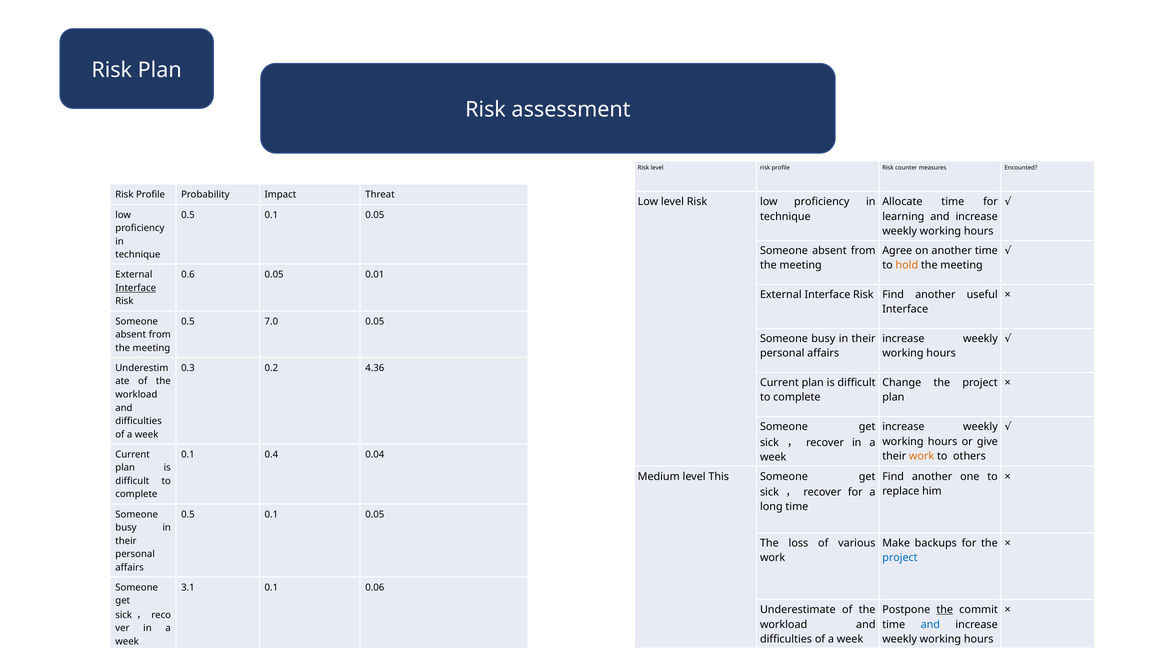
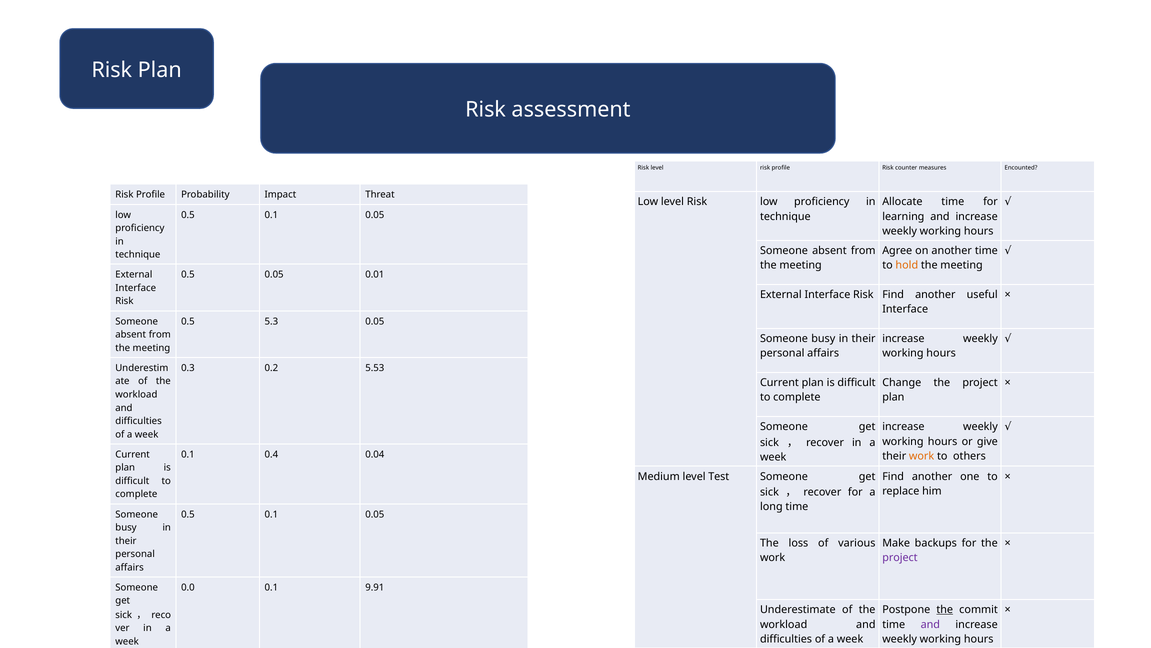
0.6: 0.6 -> 0.5 (188, 275)
Interface underline: present -> none (136, 288)
7.0: 7.0 -> 5.3 (271, 321)
4.36: 4.36 -> 5.53 (375, 368)
This: This -> Test (719, 476)
project colour: blue -> purple (900, 557)
3.1: 3.1 -> 0.0 (188, 587)
0.1 0.06: 0.06 -> 9.91 (375, 587)
and colour: blue -> purple (930, 624)
